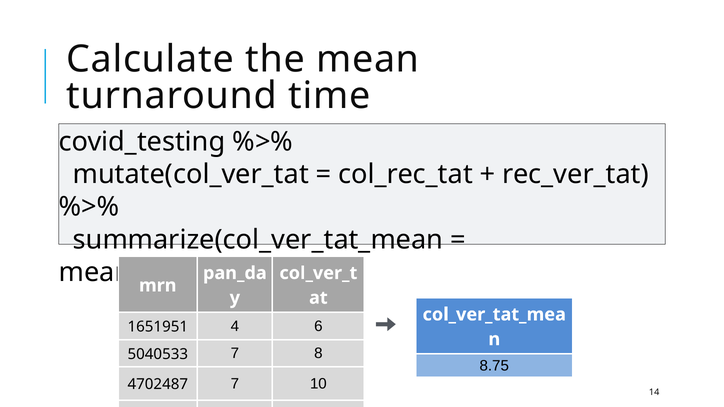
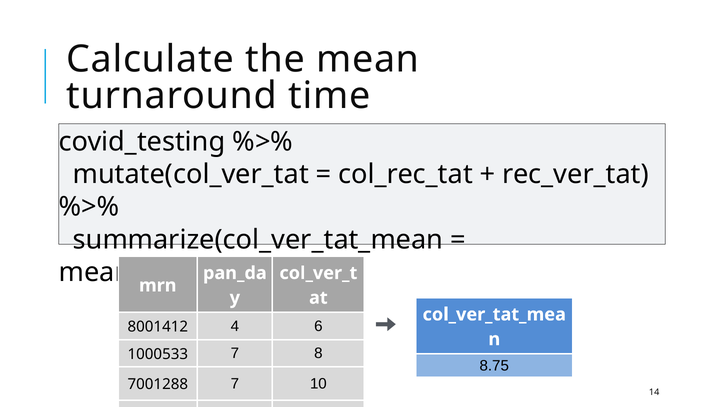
1651951: 1651951 -> 8001412 (158, 327)
5040533: 5040533 -> 1000533 (158, 354)
4702487: 4702487 -> 7001288 (158, 385)
